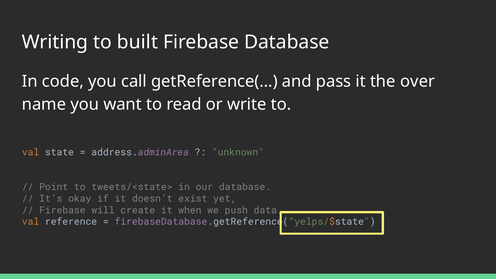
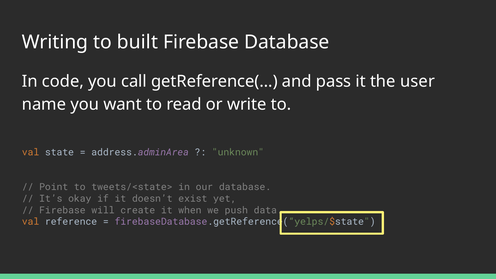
over: over -> user (418, 82)
